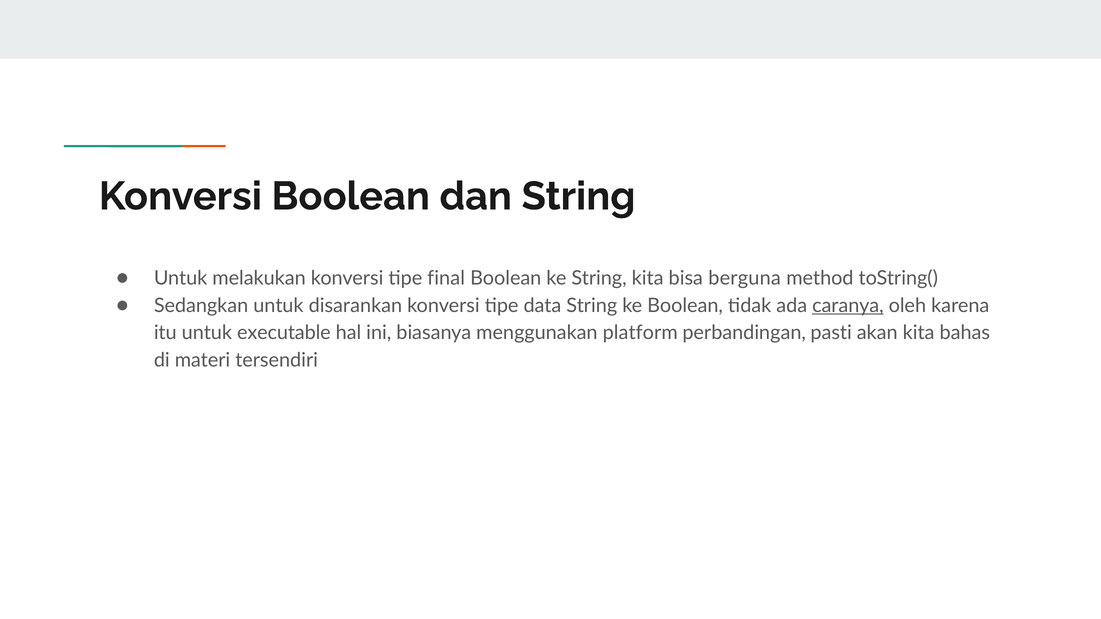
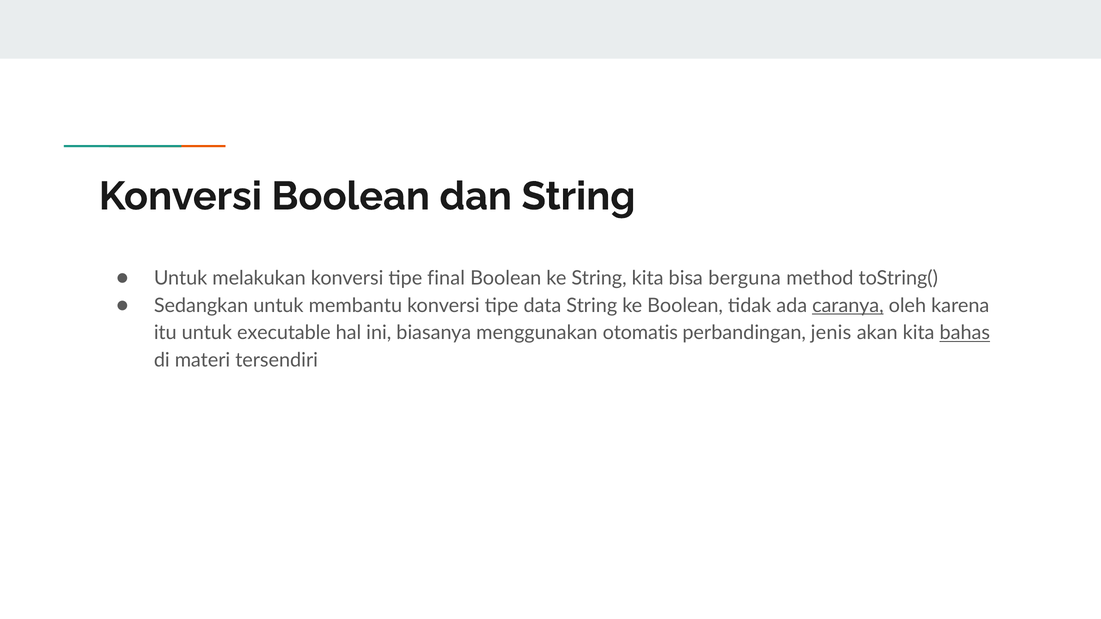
disarankan: disarankan -> membantu (355, 306)
platform: platform -> otomatis (640, 333)
pasti: pasti -> jenis (831, 333)
bahas underline: none -> present (965, 333)
